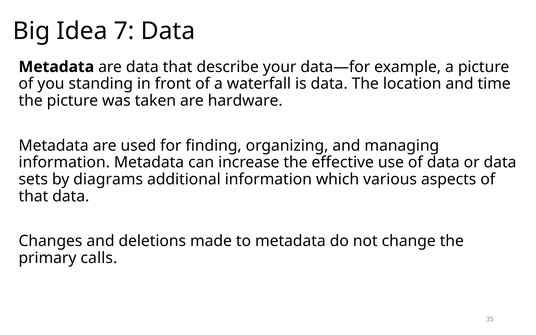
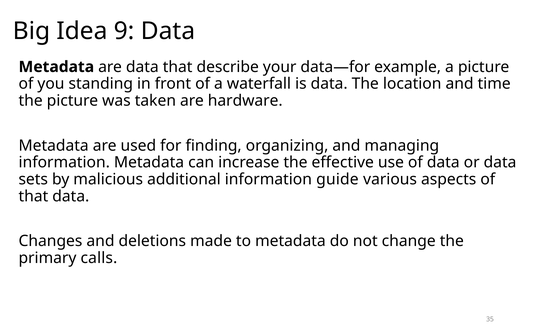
7: 7 -> 9 (124, 31)
diagrams: diagrams -> malicious (108, 179)
which: which -> guide (337, 179)
